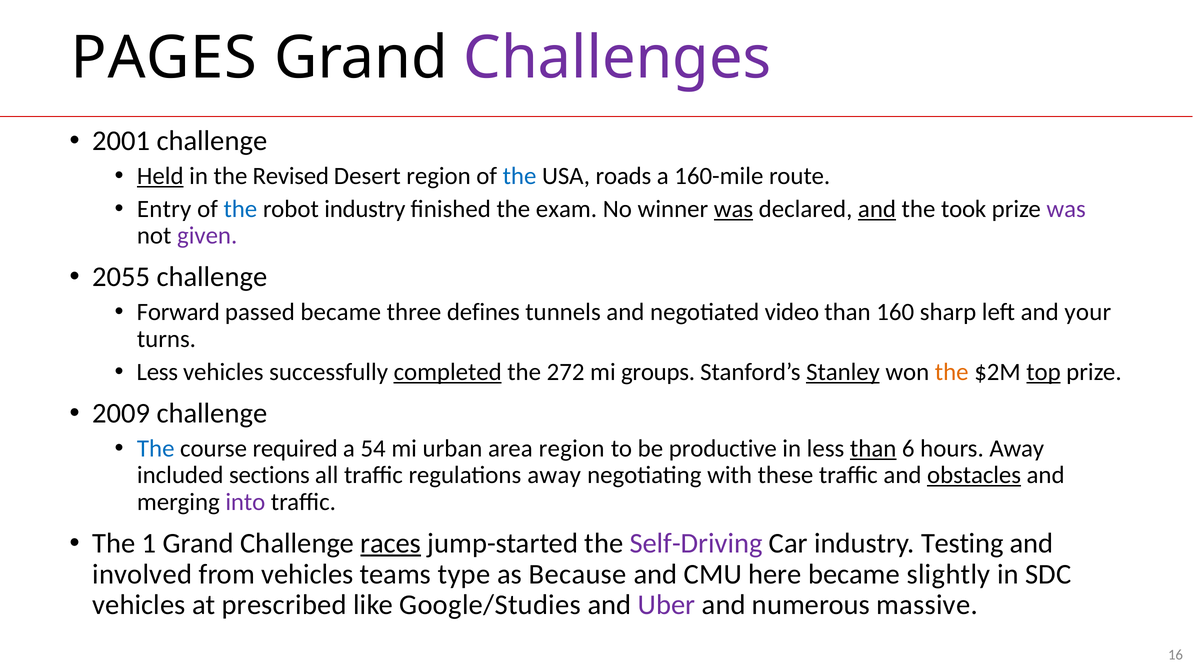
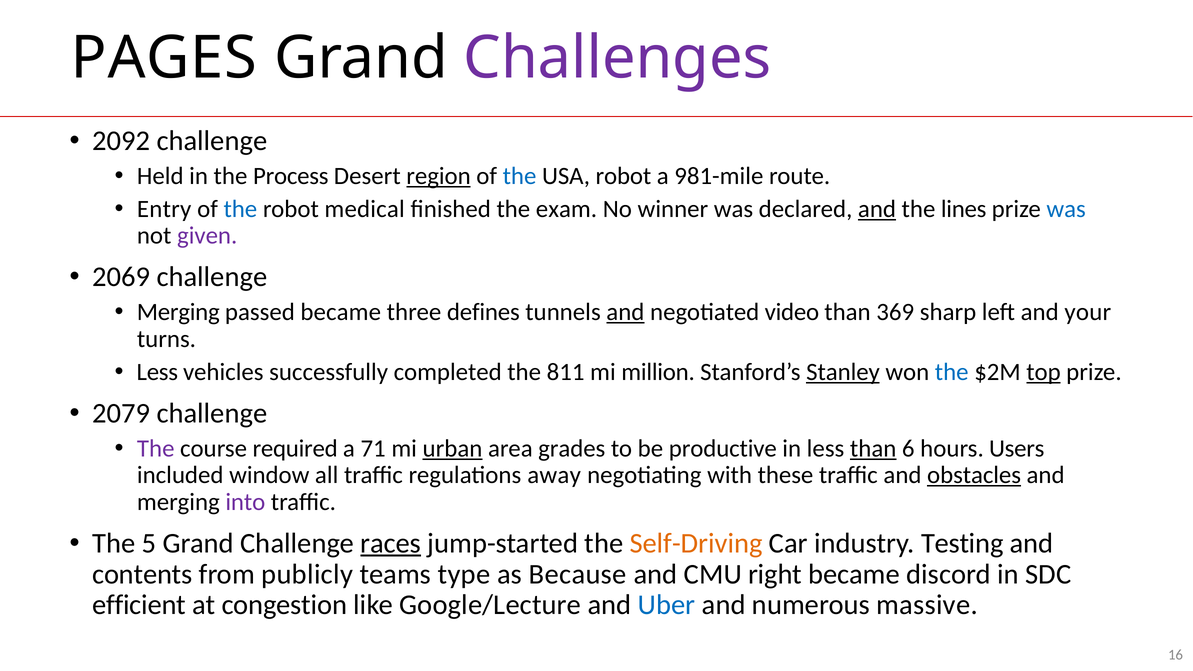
2001: 2001 -> 2092 (121, 141)
Held underline: present -> none (160, 176)
Revised: Revised -> Process (291, 176)
region underline: none -> present (439, 176)
USA roads: roads -> robot (623, 176)
160-mile: 160-mile -> 981-mile (719, 176)
robot industry: industry -> medical (365, 209)
was underline: present -> none (733, 209)
took: took -> lines (964, 209)
was colour: purple -> blue (1066, 209)
2055: 2055 -> 2069 (121, 277)
Forward: Forward -> Merging (178, 312)
and underline: none -> present (625, 312)
160: 160 -> 369 (895, 312)
completed underline: present -> none (448, 372)
272: 272 -> 811 (566, 372)
groups: groups -> million (658, 372)
the colour: orange -> blue (952, 372)
2009: 2009 -> 2079 (121, 413)
The colour: blue -> purple (156, 448)
54: 54 -> 71 (373, 448)
urban underline: none -> present (452, 448)
area region: region -> grades (572, 448)
hours Away: Away -> Users (1017, 448)
sections: sections -> window (269, 475)
1: 1 -> 5 (149, 543)
Self-Driving colour: purple -> orange (696, 543)
involved: involved -> contents (142, 574)
from vehicles: vehicles -> publicly (307, 574)
here: here -> right (775, 574)
slightly: slightly -> discord (949, 574)
vehicles: vehicles -> efficient (139, 605)
prescribed: prescribed -> congestion (284, 605)
Google/Studies: Google/Studies -> Google/Lecture (490, 605)
Uber colour: purple -> blue (667, 605)
